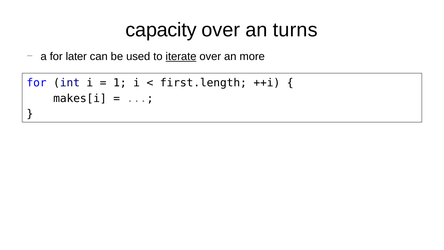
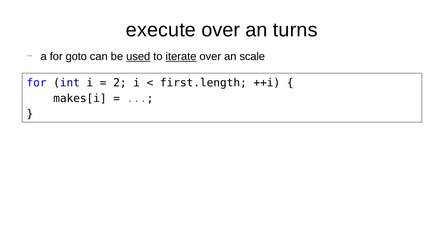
capacity: capacity -> execute (161, 30)
later: later -> goto (76, 56)
used underline: none -> present (138, 56)
more: more -> scale (252, 56)
1: 1 -> 2 (120, 83)
